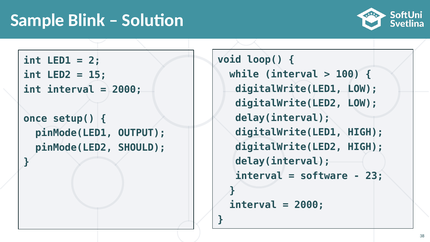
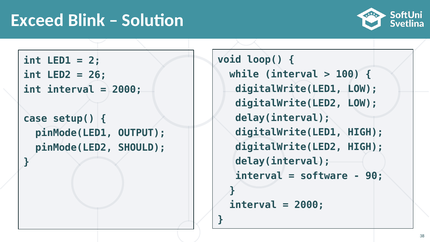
Sample: Sample -> Exceed (37, 20)
15: 15 -> 26 (97, 75)
once: once -> case (35, 118)
23: 23 -> 90 (374, 176)
